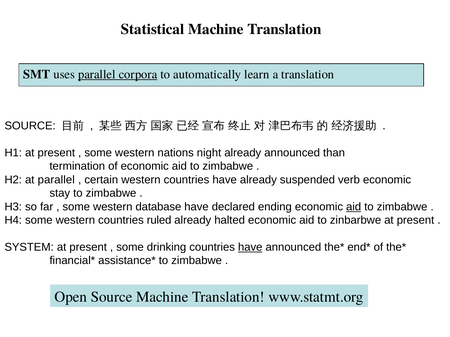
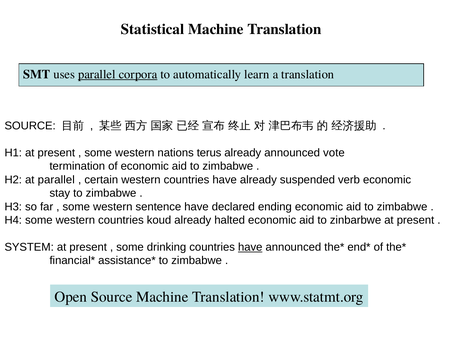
night: night -> terus (209, 153)
than: than -> vote (334, 153)
database: database -> sentence (158, 207)
aid underline: present -> none (354, 207)
ruled: ruled -> koud (159, 220)
